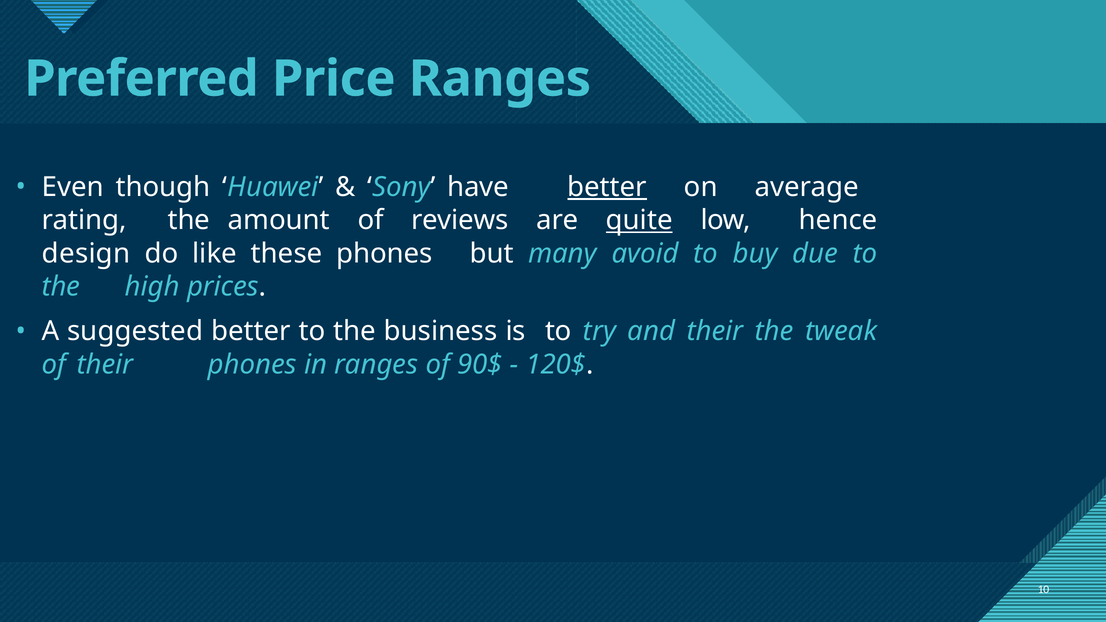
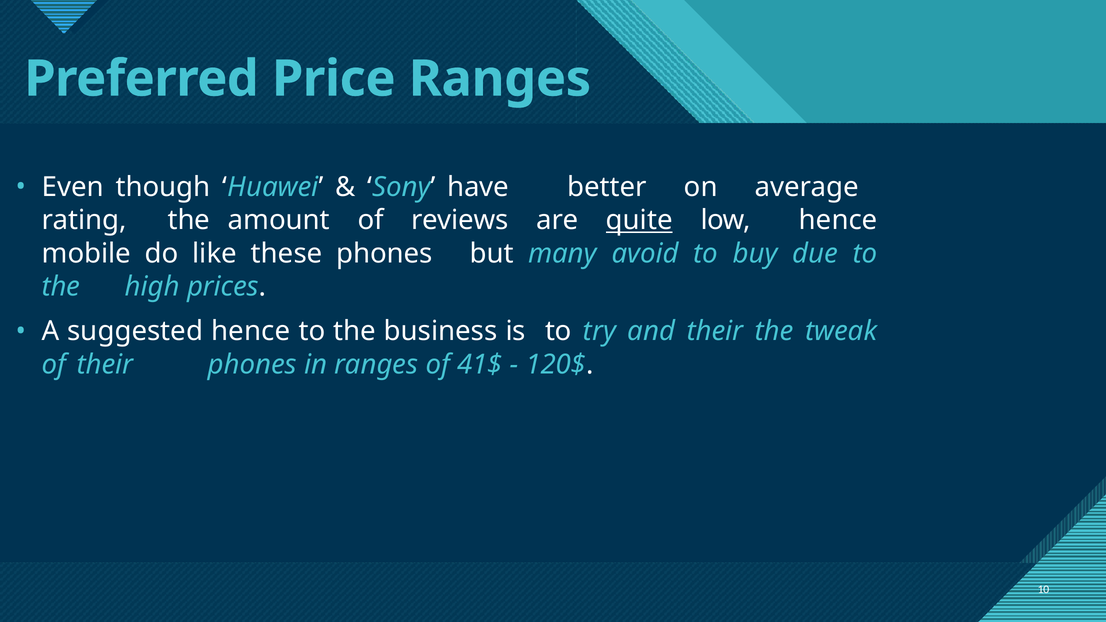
better underline: present -> none (607, 187)
design: design -> mobile (86, 253)
suggested better: better -> hence (251, 331)
90$: 90$ -> 41$ (480, 364)
